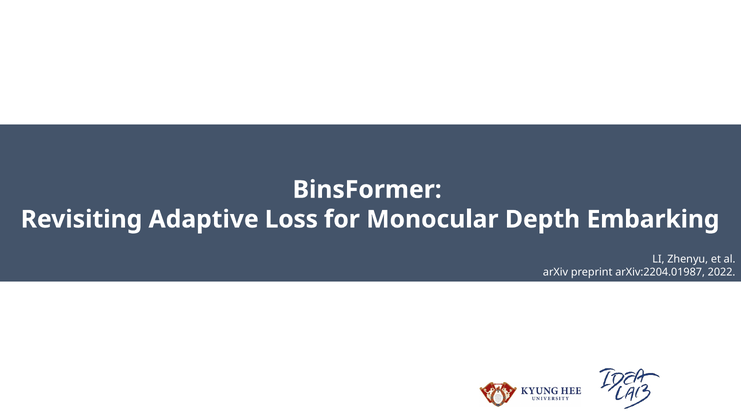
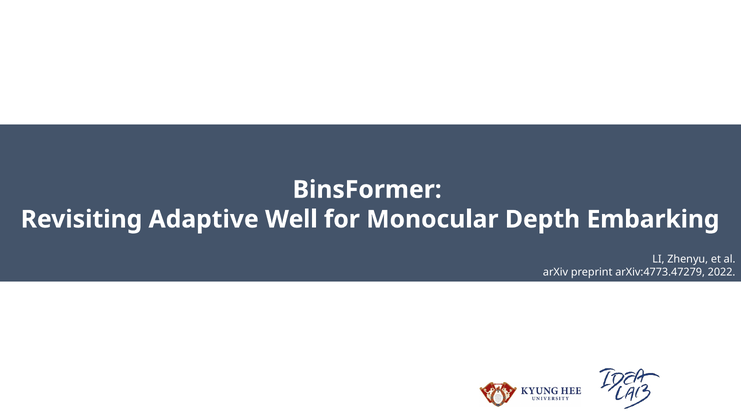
Loss: Loss -> Well (291, 219)
arXiv:2204.01987: arXiv:2204.01987 -> arXiv:4773.47279 (660, 272)
